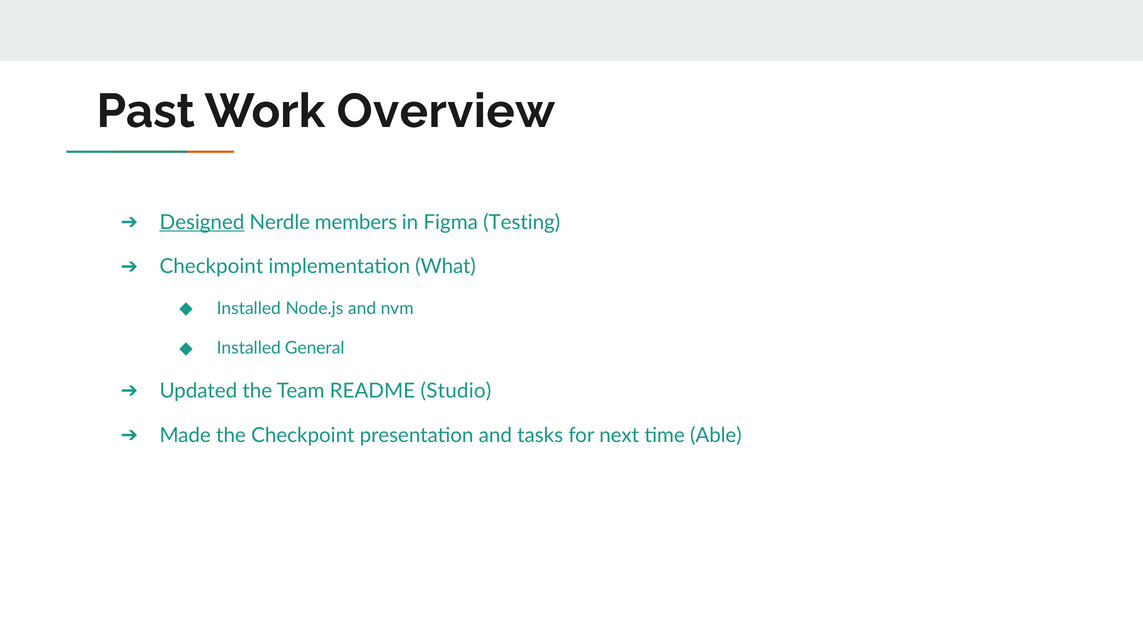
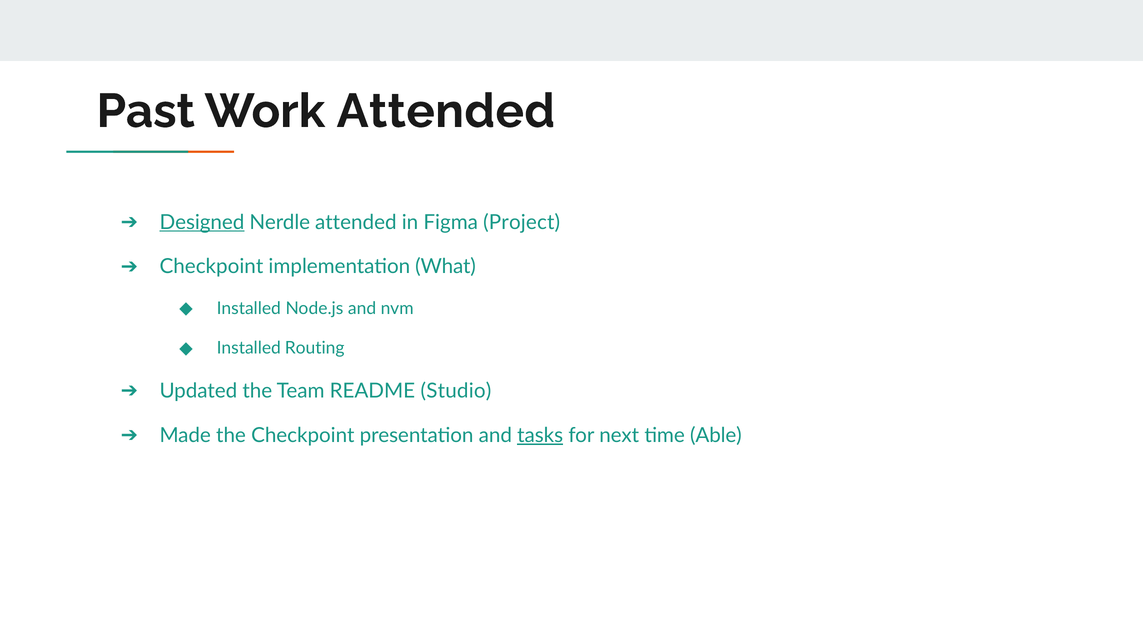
Work Overview: Overview -> Attended (446, 111)
Nerdle members: members -> attended (356, 222)
Testing: Testing -> Project (522, 222)
General: General -> Routing (315, 348)
tasks underline: none -> present (540, 435)
